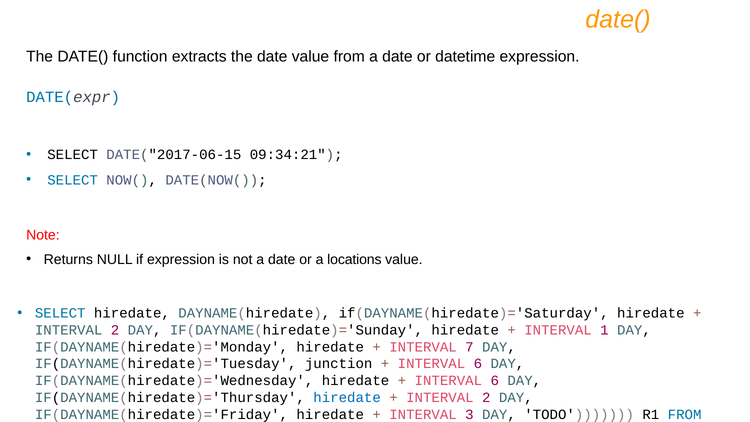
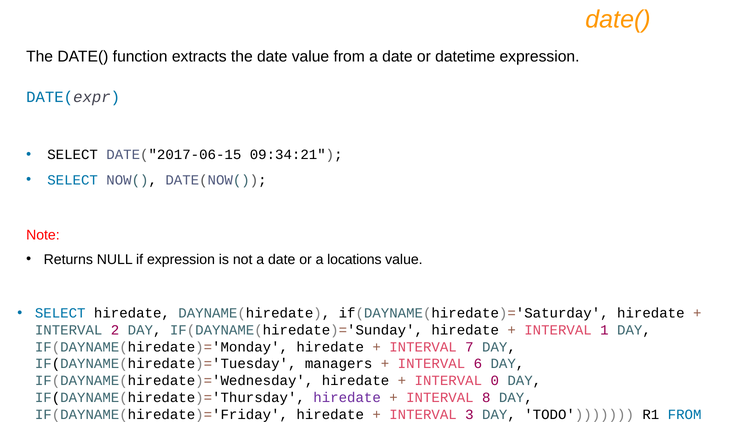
junction: junction -> managers (339, 364)
6: 6 -> 0 (495, 381)
hiredate colour: blue -> purple (347, 397)
2: 2 -> 8 (486, 397)
